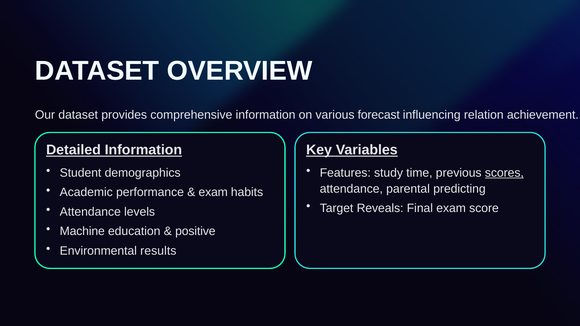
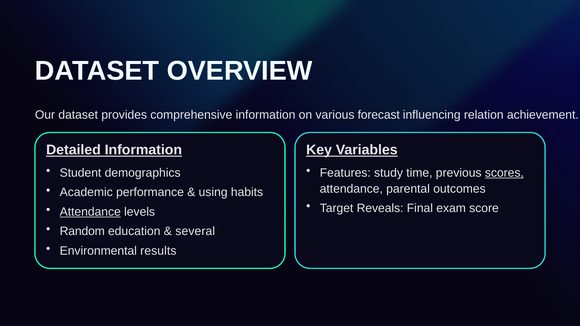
predicting: predicting -> outcomes (459, 189)
exam: exam -> using (213, 192)
Attendance underline: none -> present (90, 212)
Machine: Machine -> Random (82, 231)
positive: positive -> several (195, 231)
